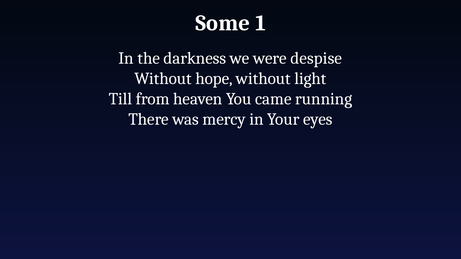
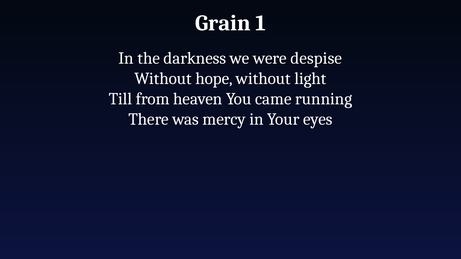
Some: Some -> Grain (223, 23)
